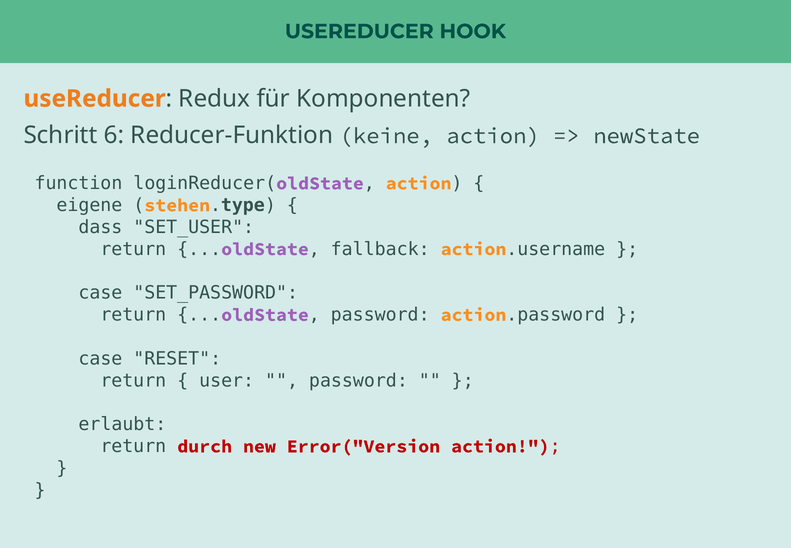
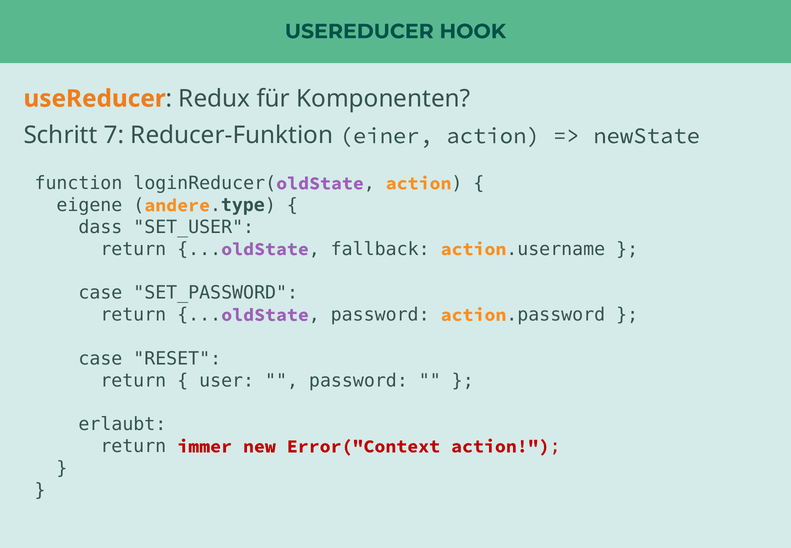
6: 6 -> 7 (114, 135)
keine: keine -> einer (386, 136)
stehen: stehen -> andere (177, 205)
durch: durch -> immer (205, 446)
Error("Version: Error("Version -> Error("Context (363, 446)
